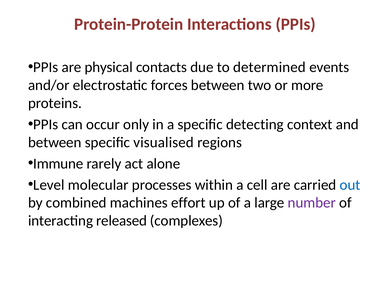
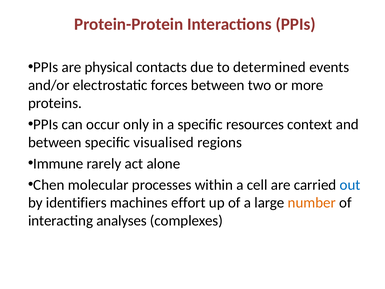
detecting: detecting -> resources (255, 124)
Level: Level -> Chen (49, 185)
combined: combined -> identifiers (76, 203)
number colour: purple -> orange (312, 203)
released: released -> analyses (122, 221)
